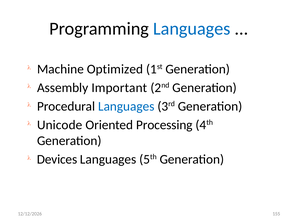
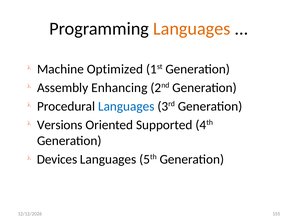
Languages colour: blue -> orange (192, 29)
Important: Important -> Enhancing (119, 87)
Unicode: Unicode -> Versions (60, 125)
Processing: Processing -> Supported (164, 125)
